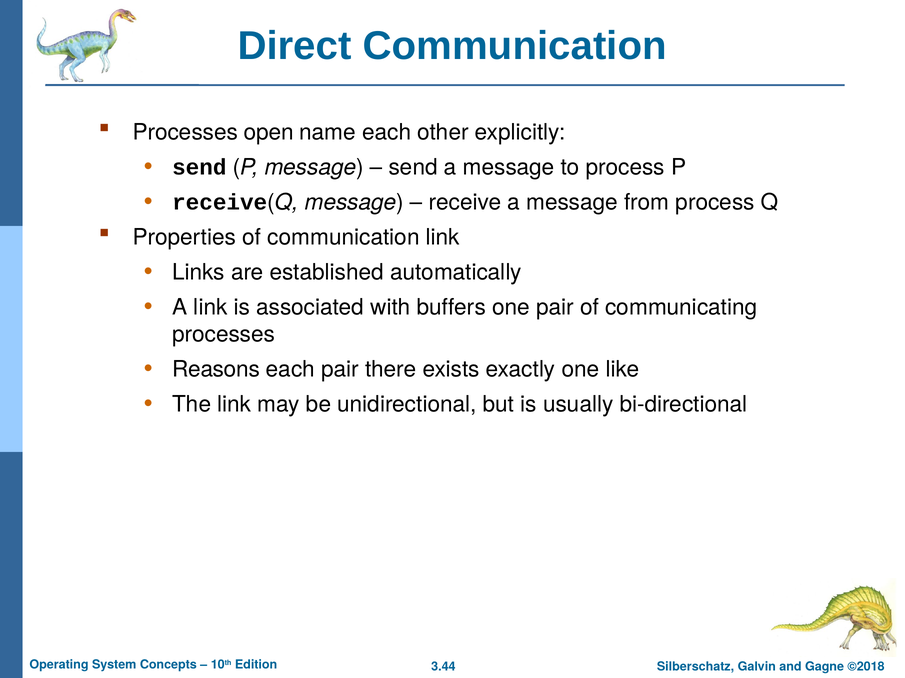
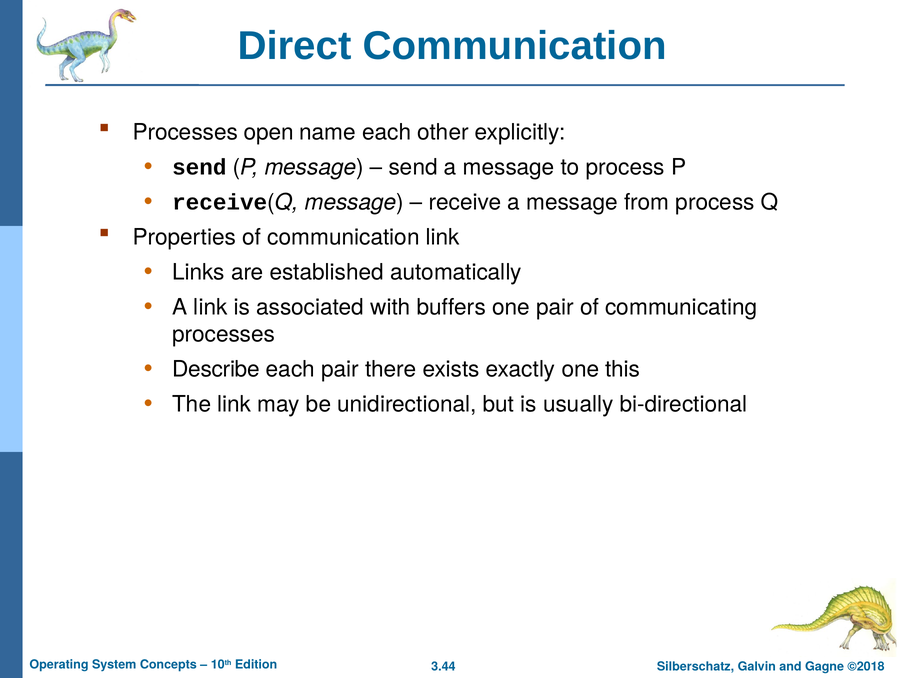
Reasons: Reasons -> Describe (216, 370)
like: like -> this (623, 370)
